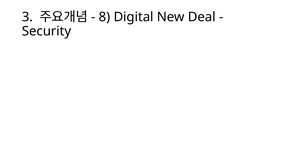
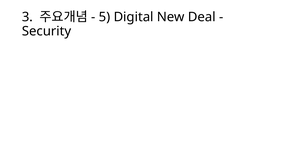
8: 8 -> 5 (104, 17)
